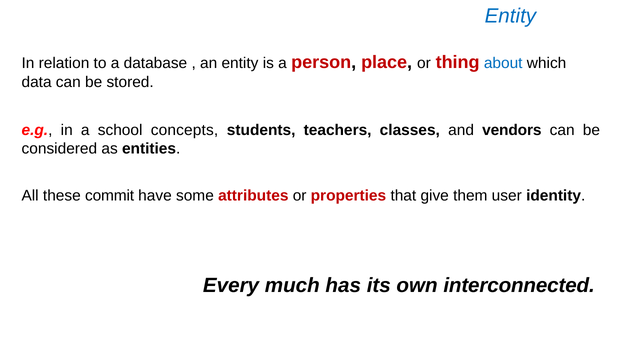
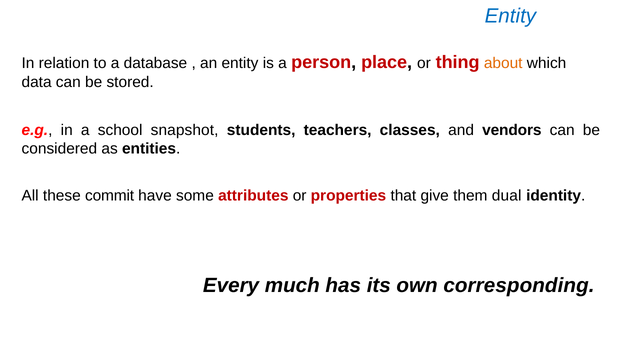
about colour: blue -> orange (503, 63)
concepts: concepts -> snapshot (185, 130)
user: user -> dual (507, 196)
interconnected: interconnected -> corresponding (519, 286)
